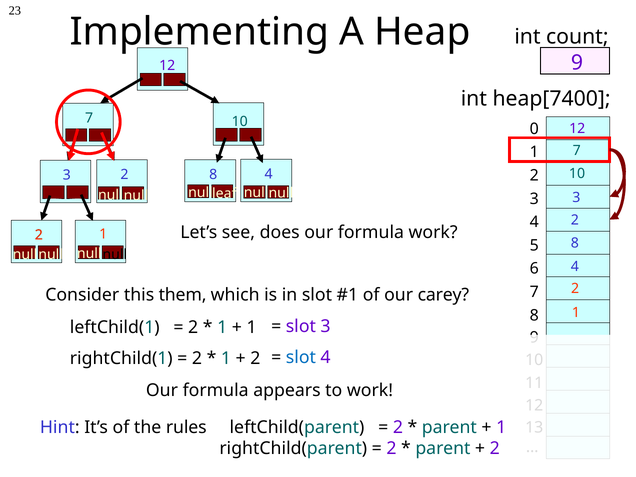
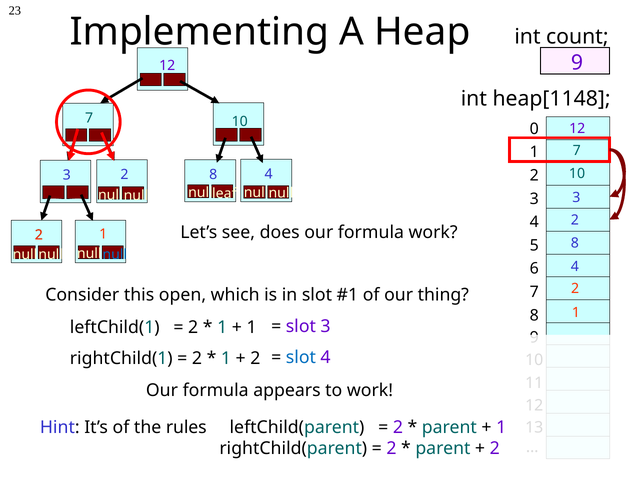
heap[7400: heap[7400 -> heap[1148 (552, 99)
null colour: black -> blue (115, 255)
them: them -> open (182, 295)
carey: carey -> thing (443, 295)
